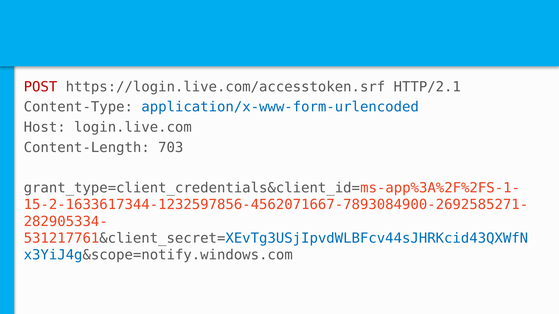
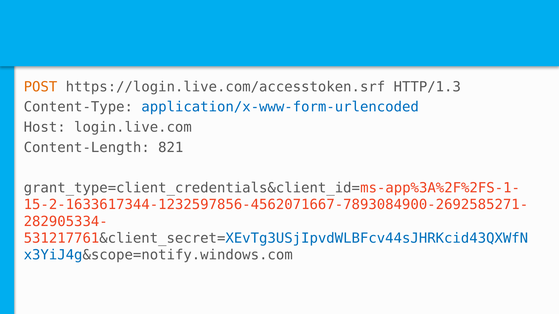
POST colour: red -> orange (40, 87)
HTTP/2.1: HTTP/2.1 -> HTTP/1.3 (427, 87)
703: 703 -> 821 (171, 148)
